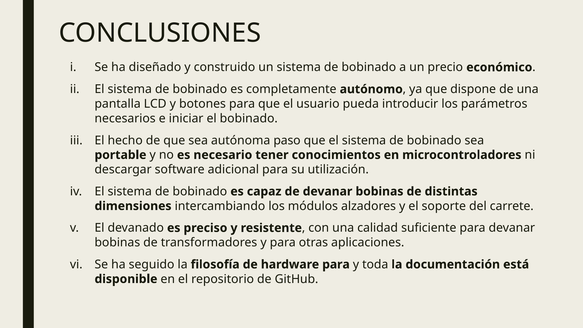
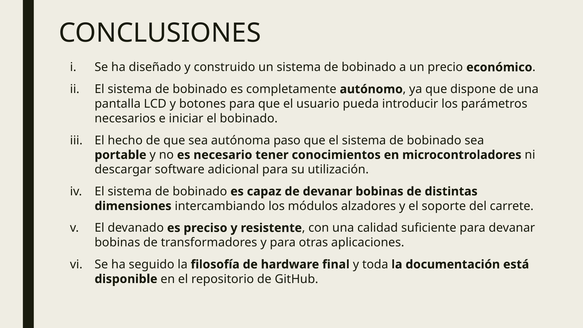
hardware para: para -> final (336, 264)
